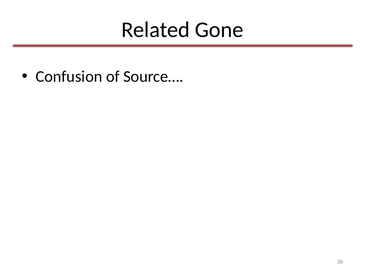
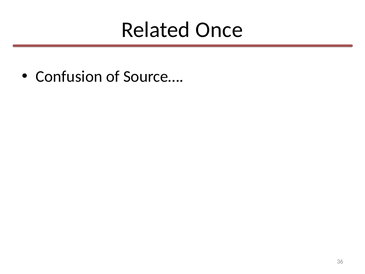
Gone: Gone -> Once (219, 30)
